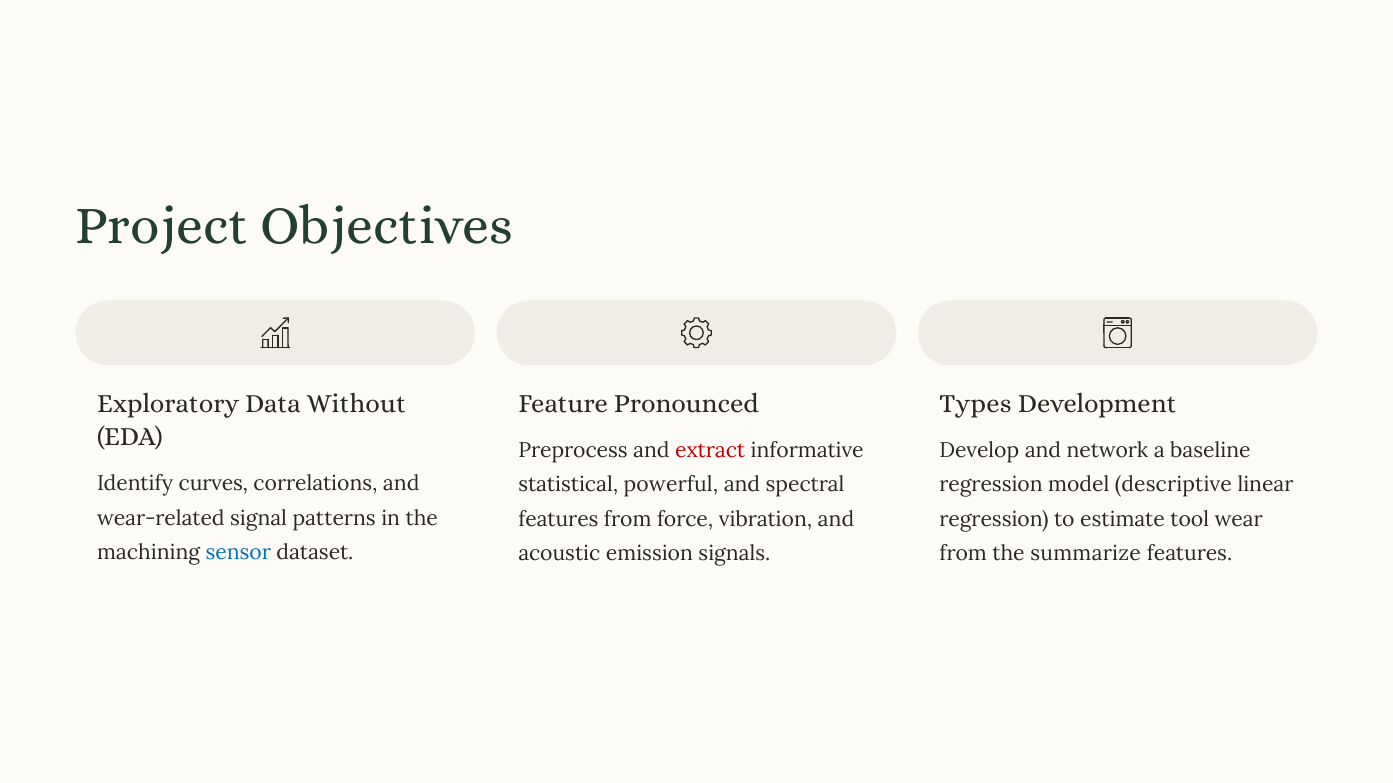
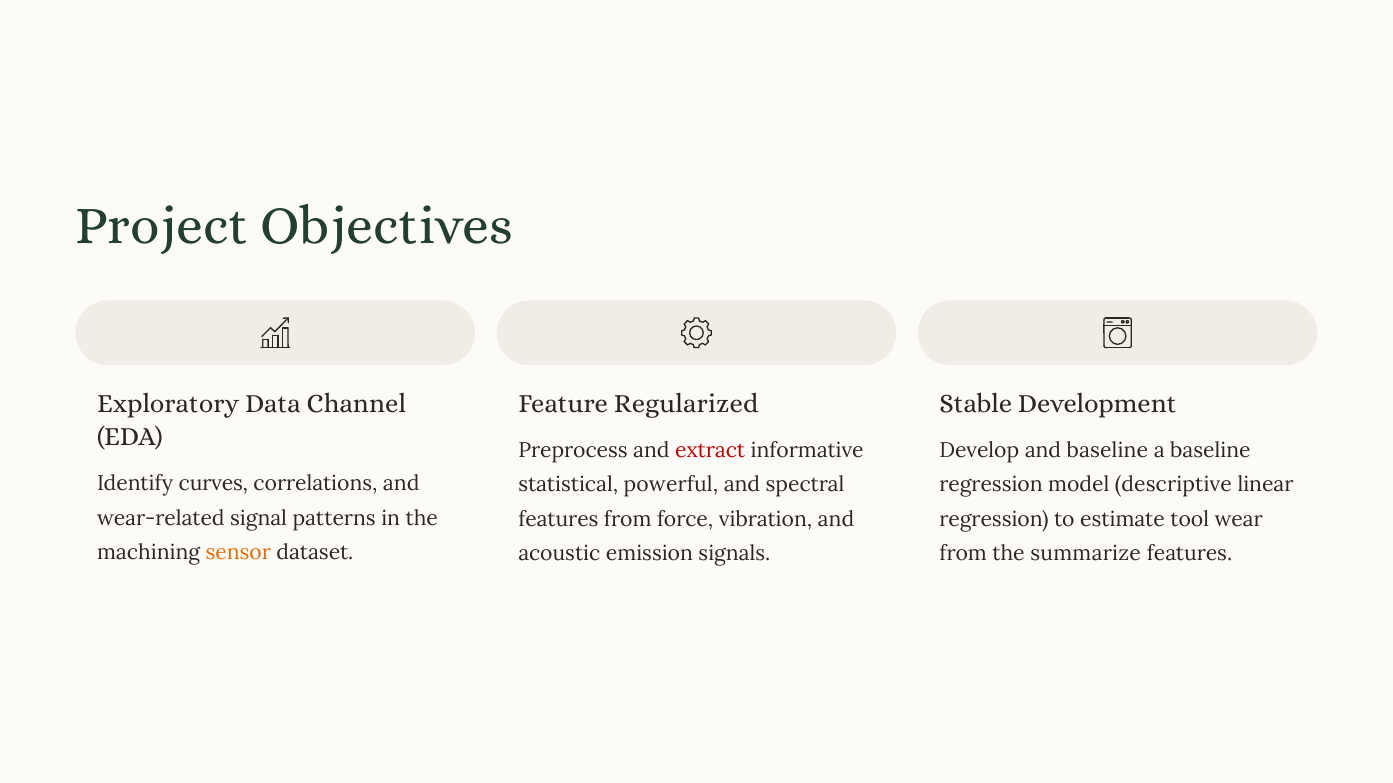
Without: Without -> Channel (356, 404)
Pronounced: Pronounced -> Regularized (686, 404)
Types: Types -> Stable (976, 404)
and network: network -> baseline (1107, 450)
sensor colour: blue -> orange (238, 553)
